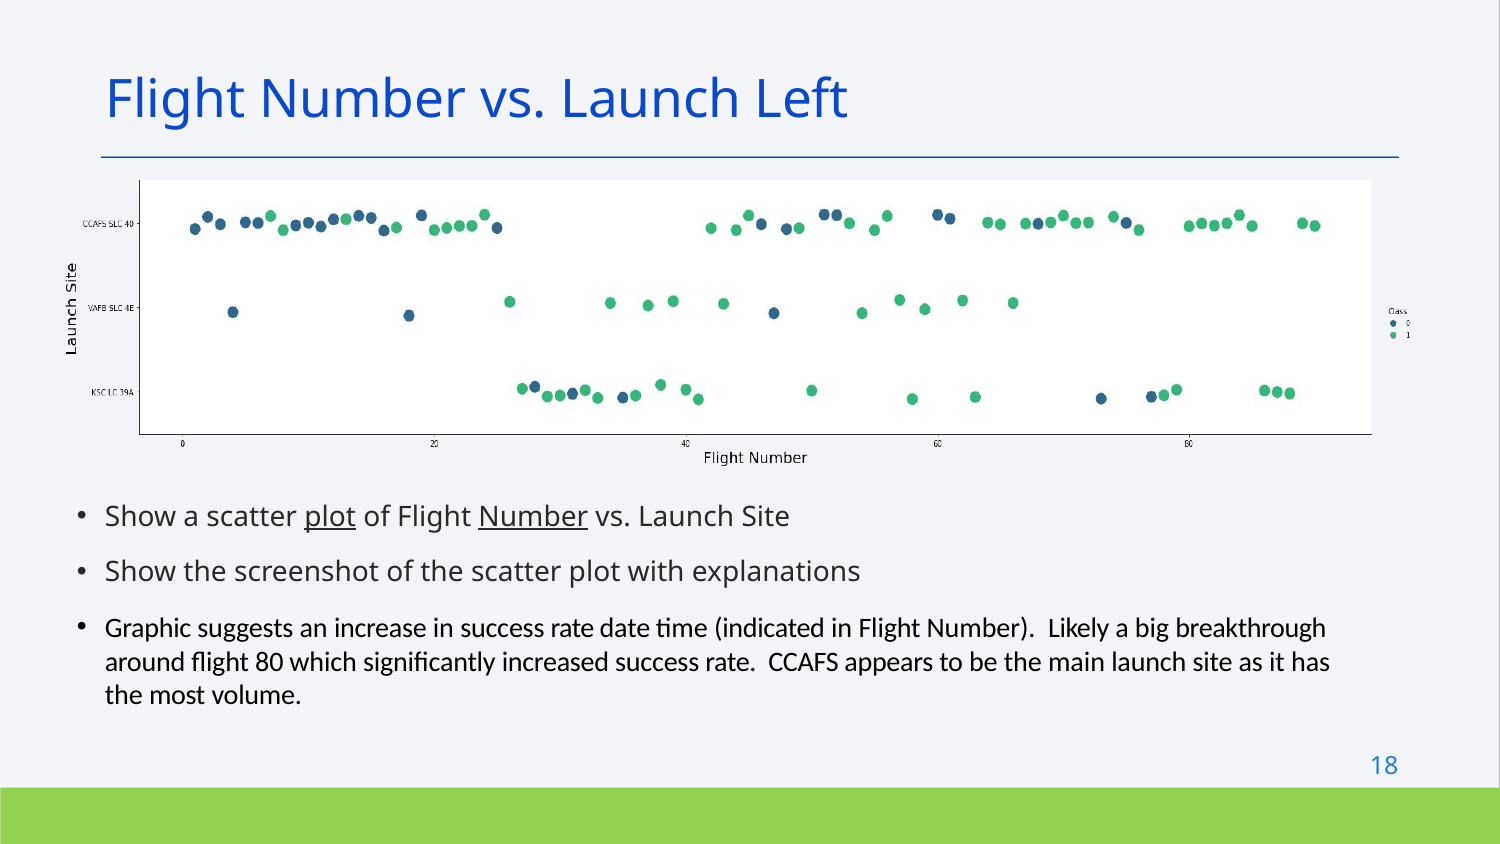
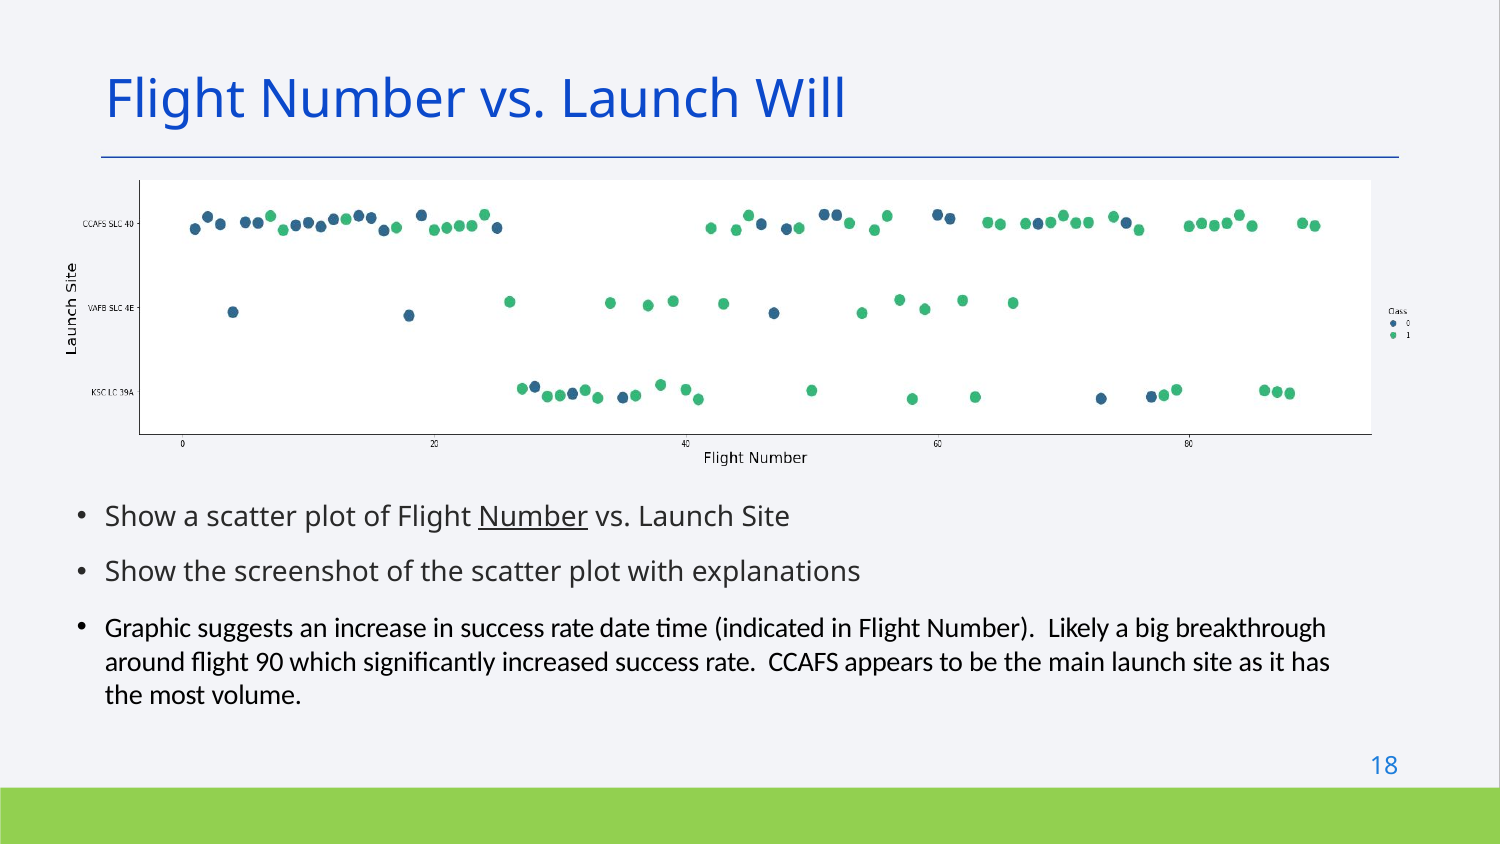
Left: Left -> Will (801, 100)
plot underline: present -> none (330, 517)
80: 80 -> 90 (269, 662)
